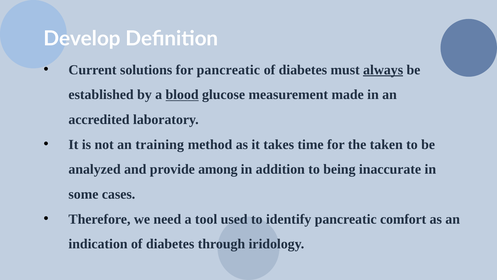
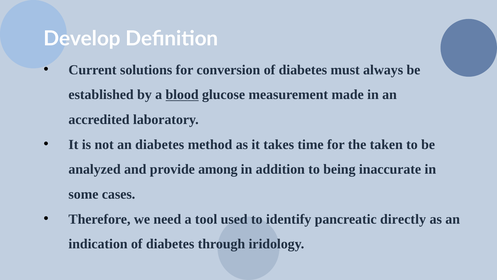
for pancreatic: pancreatic -> conversion (228, 70)
always underline: present -> none (383, 70)
an training: training -> diabetes (160, 144)
comfort: comfort -> directly (403, 219)
